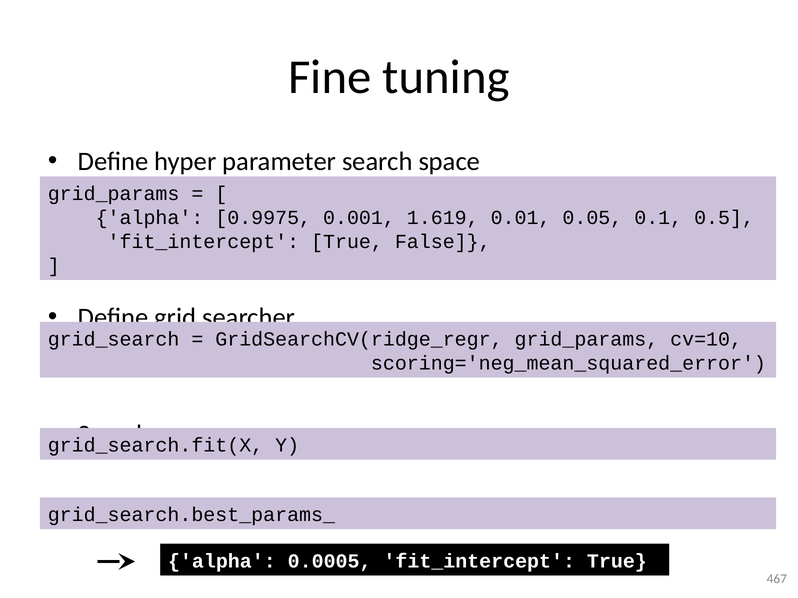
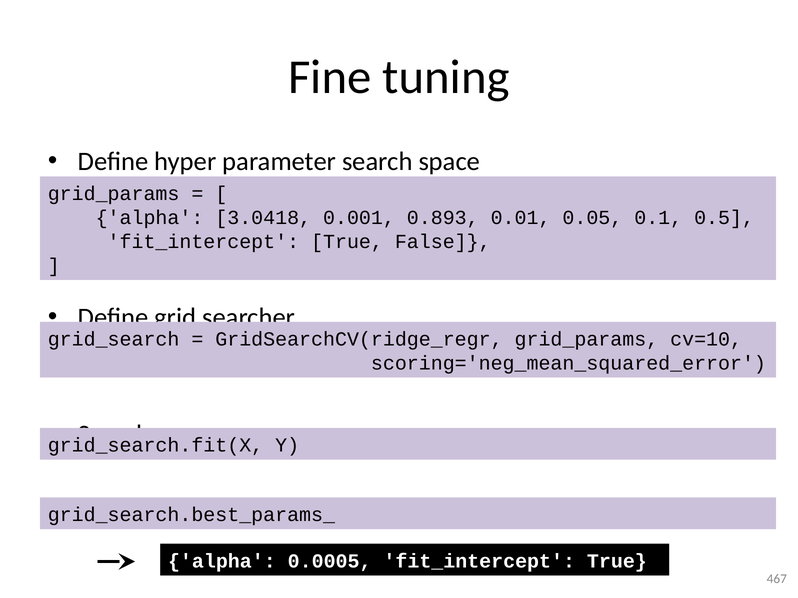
0.9975: 0.9975 -> 3.0418 (263, 218)
1.619: 1.619 -> 0.893 (443, 218)
